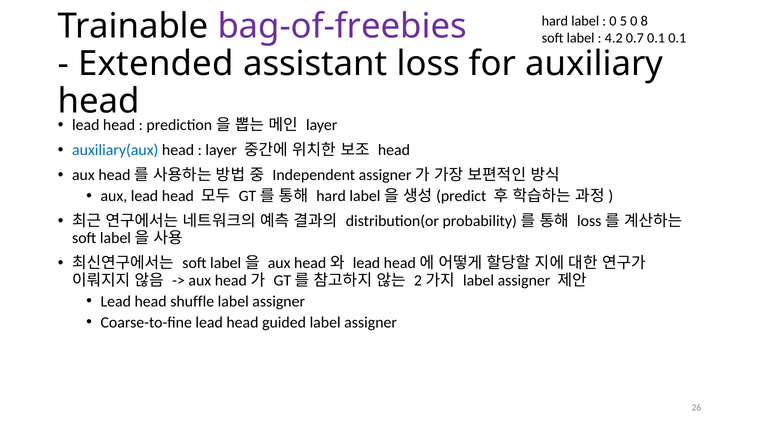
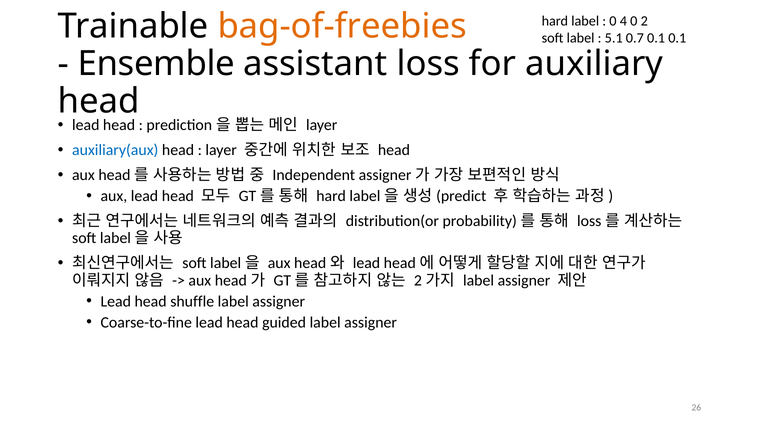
5: 5 -> 4 (623, 21)
8: 8 -> 2 (644, 21)
bag-of-freebies colour: purple -> orange (342, 26)
4.2: 4.2 -> 5.1 (614, 38)
Extended: Extended -> Ensemble (156, 64)
